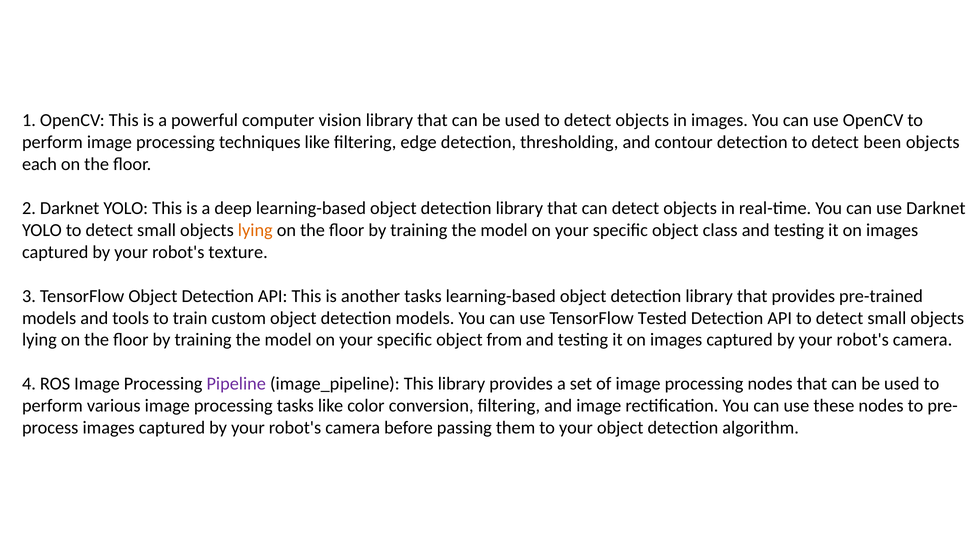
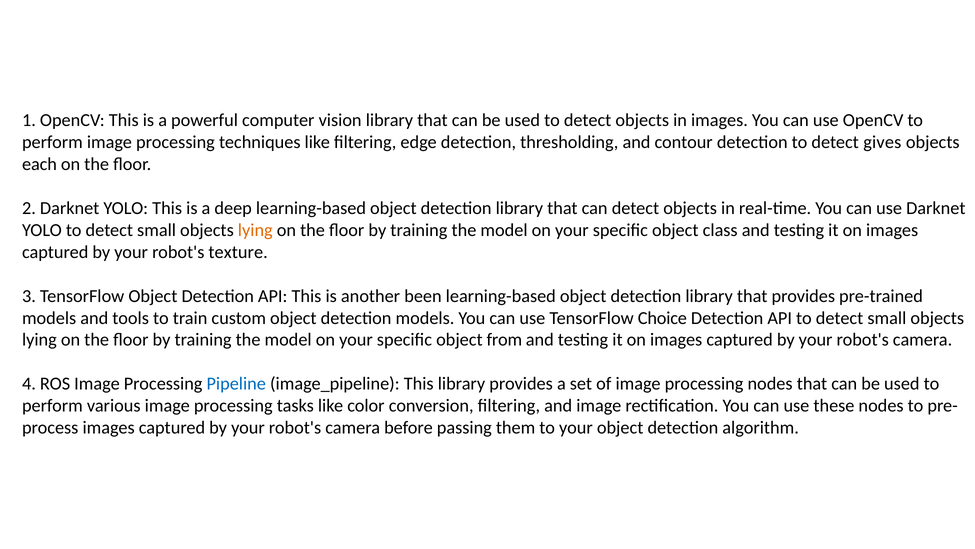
been: been -> gives (882, 142)
another tasks: tasks -> been (423, 296)
Tested: Tested -> Choice (662, 318)
Pipeline colour: purple -> blue (236, 383)
